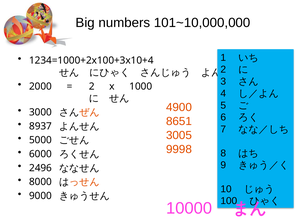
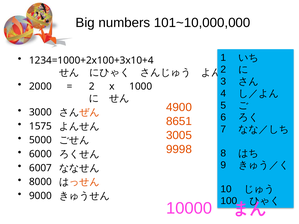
8937: 8937 -> 1575 (41, 126)
2496: 2496 -> 6007 (41, 168)
